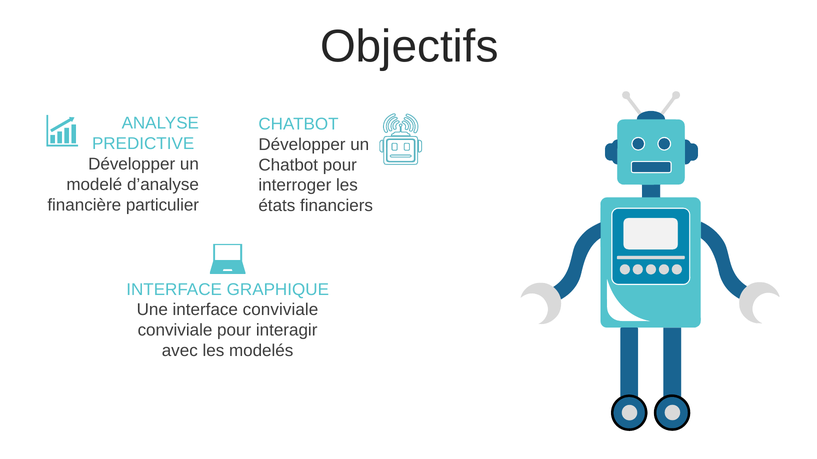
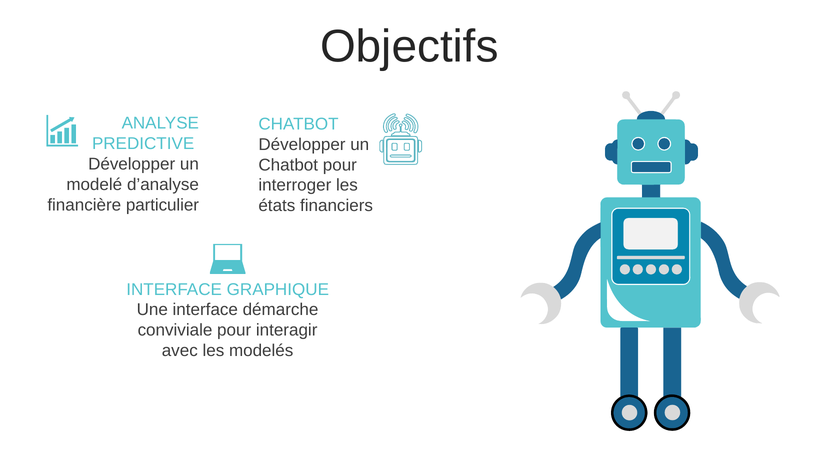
interface conviviale: conviviale -> démarche (281, 310)
